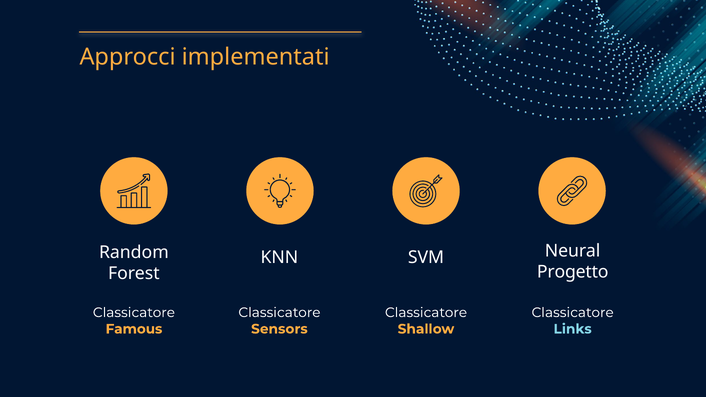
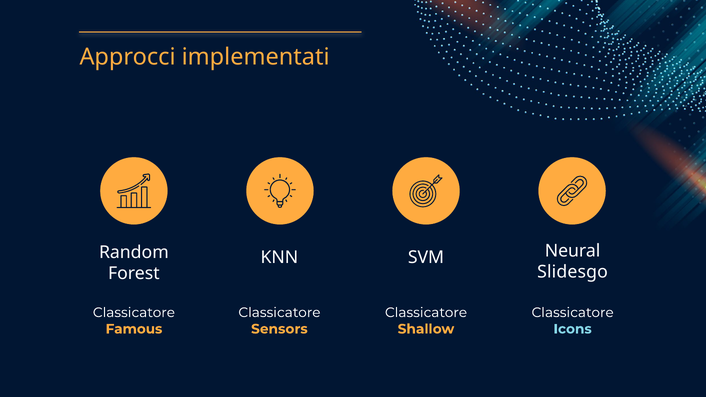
Progetto: Progetto -> Slidesgo (573, 272)
Links: Links -> Icons (573, 329)
